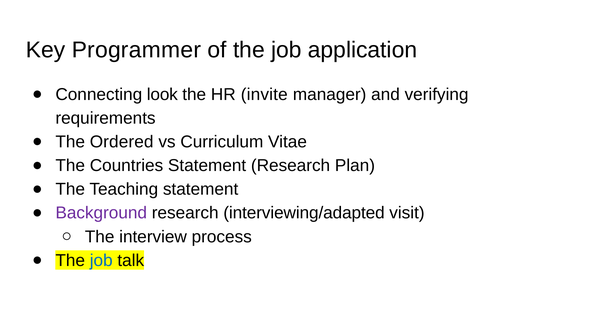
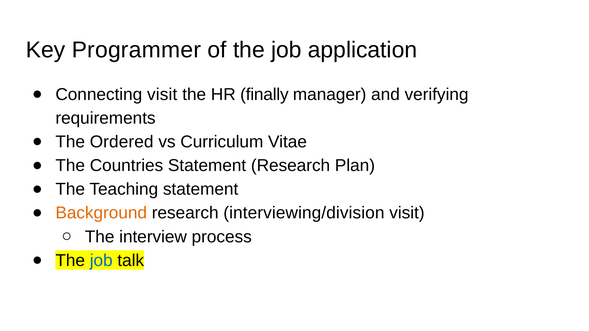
Connecting look: look -> visit (162, 95)
invite: invite -> finally (264, 95)
Background colour: purple -> orange (101, 213)
interviewing/adapted: interviewing/adapted -> interviewing/division (304, 213)
